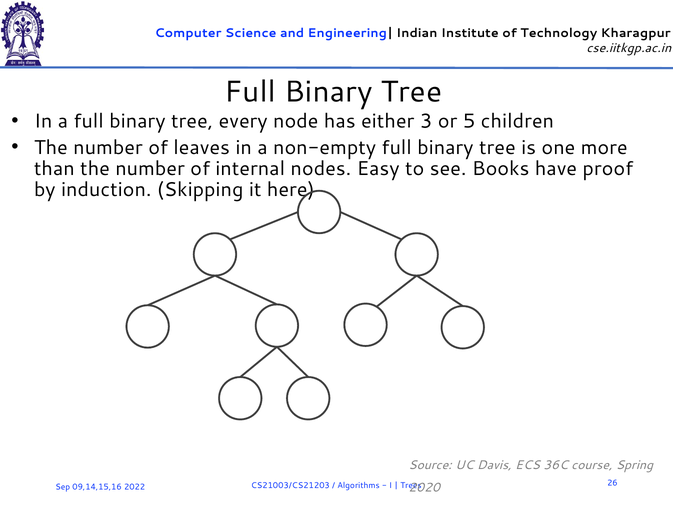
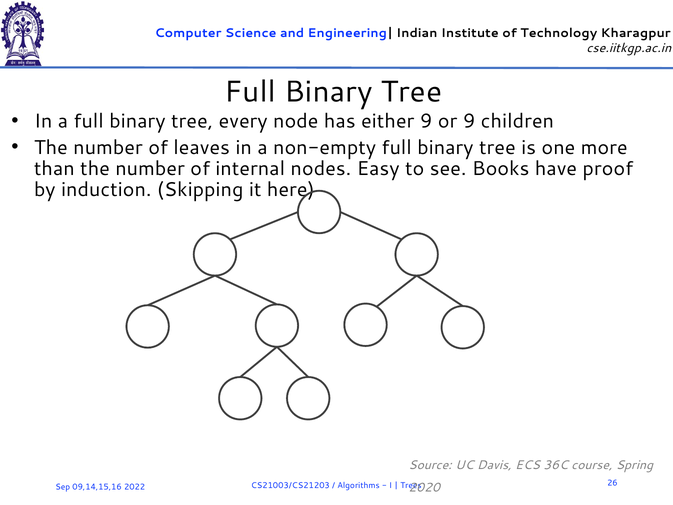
either 3: 3 -> 9 (426, 121)
or 5: 5 -> 9 (469, 121)
